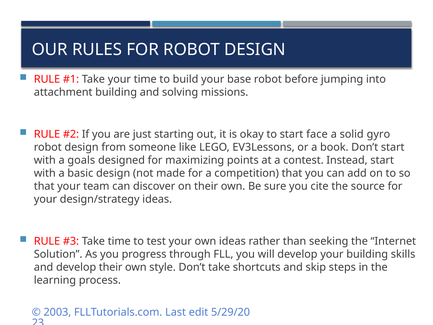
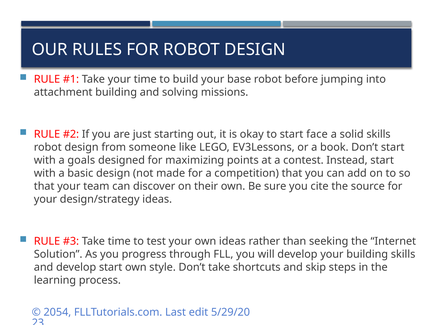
solid gyro: gyro -> skills (379, 134)
develop their: their -> start (111, 267)
2003: 2003 -> 2054 (57, 312)
